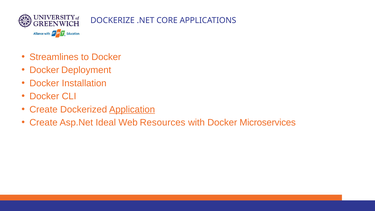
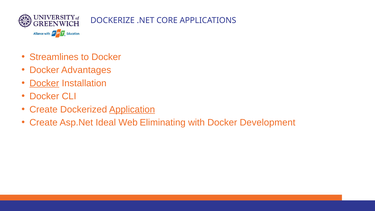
Deployment: Deployment -> Advantages (86, 70)
Docker underline: none -> present (44, 83)
Resources: Resources -> Eliminating (163, 123)
Microservices: Microservices -> Development (268, 123)
